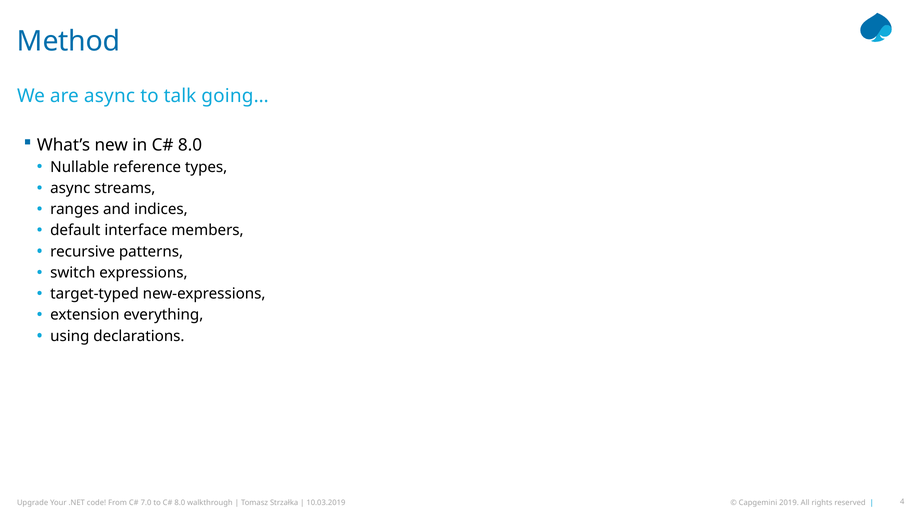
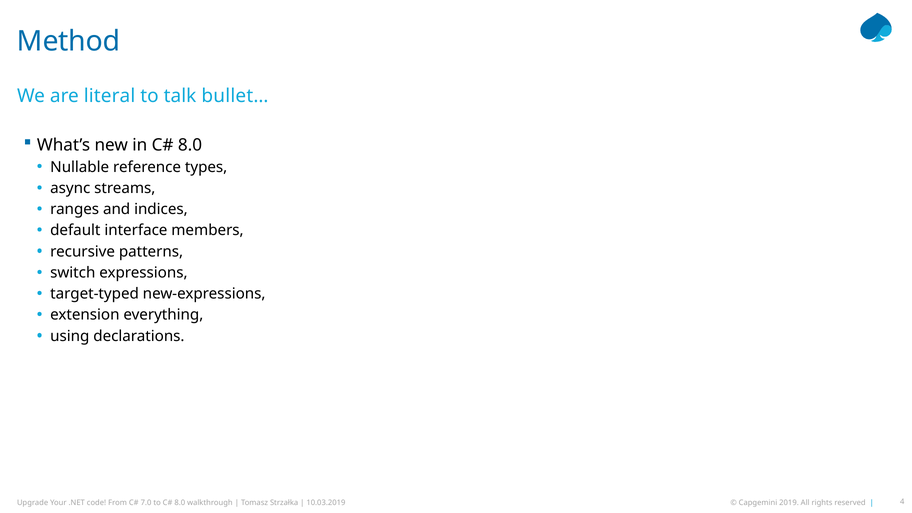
are async: async -> literal (110, 96)
going…: going… -> bullet… (235, 96)
